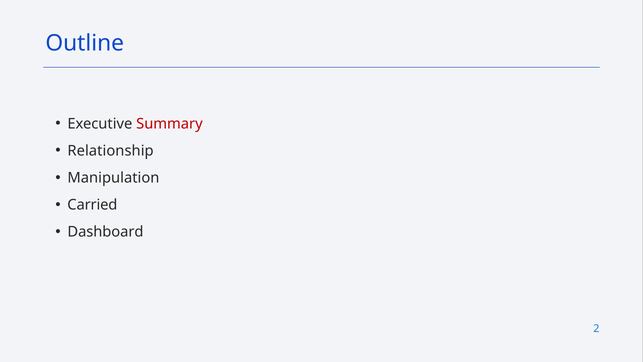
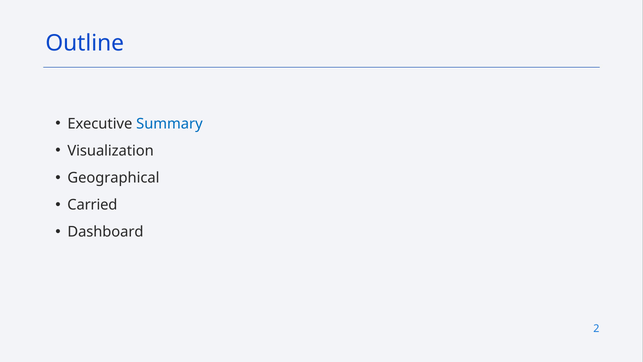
Summary colour: red -> blue (169, 124)
Relationship: Relationship -> Visualization (111, 151)
Manipulation: Manipulation -> Geographical (113, 178)
